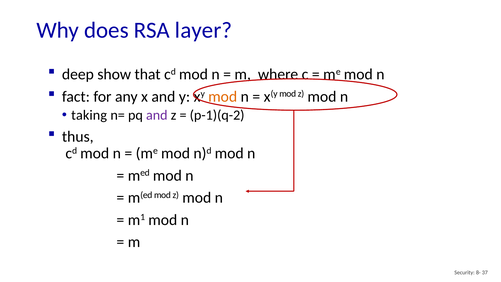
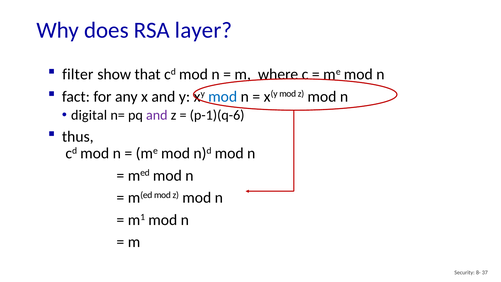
deep: deep -> filter (78, 74)
mod colour: orange -> blue (223, 96)
taking: taking -> digital (89, 115)
p-1)(q-2: p-1)(q-2 -> p-1)(q-6 (217, 115)
